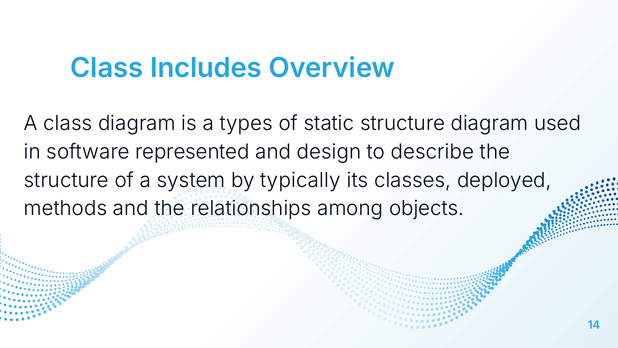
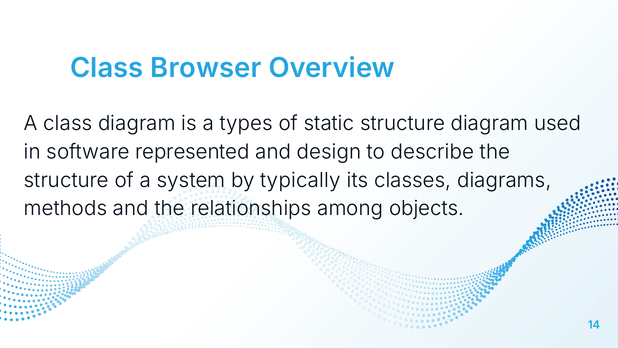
Includes: Includes -> Browser (206, 68)
deployed: deployed -> diagrams (504, 180)
